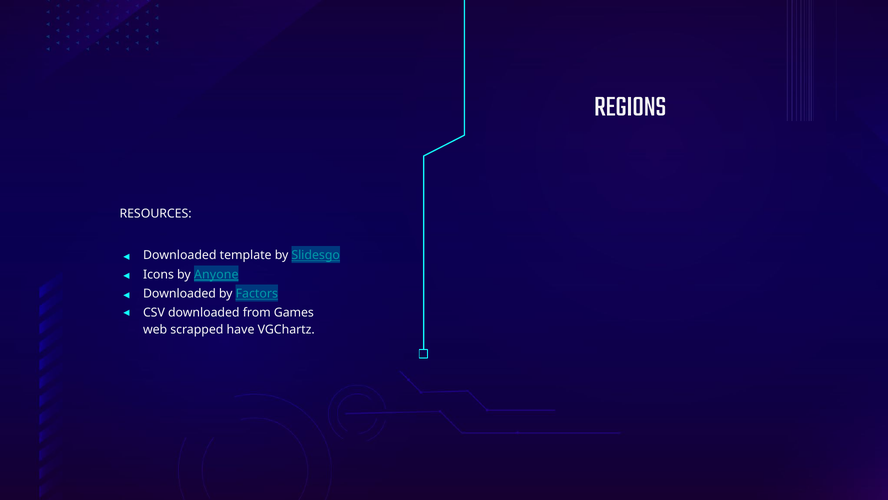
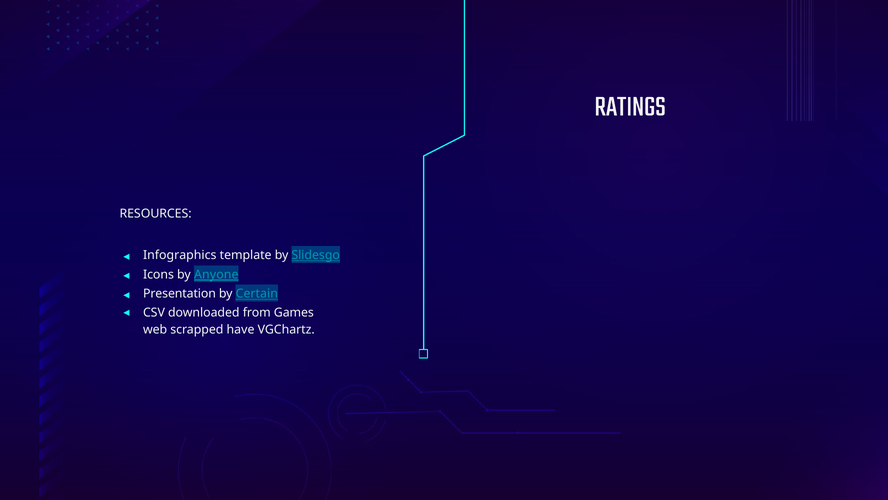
REGIONS: REGIONS -> RATINGS (630, 106)
Downloaded: Downloaded -> Infographics (180, 255)
Downloaded: Downloaded -> Presentation (179, 293)
Factors: Factors -> Certain (257, 293)
